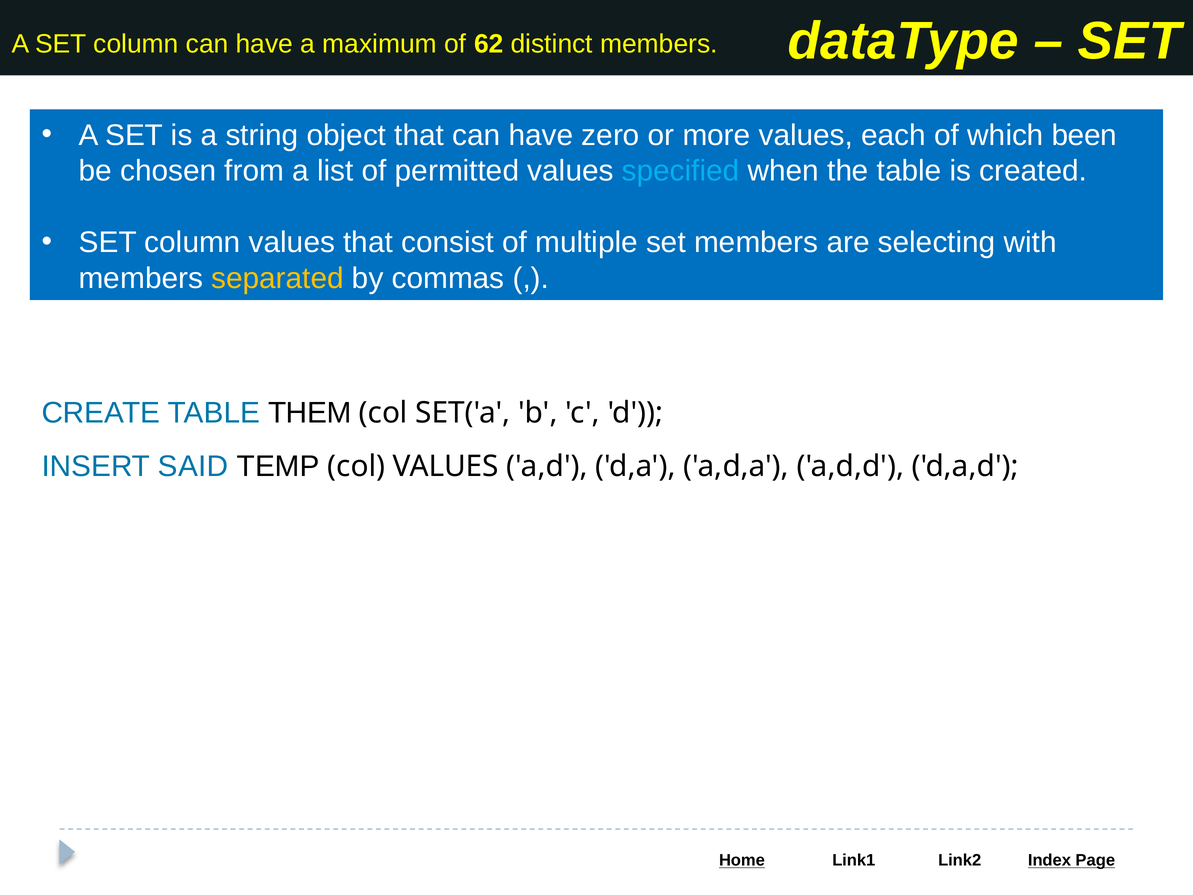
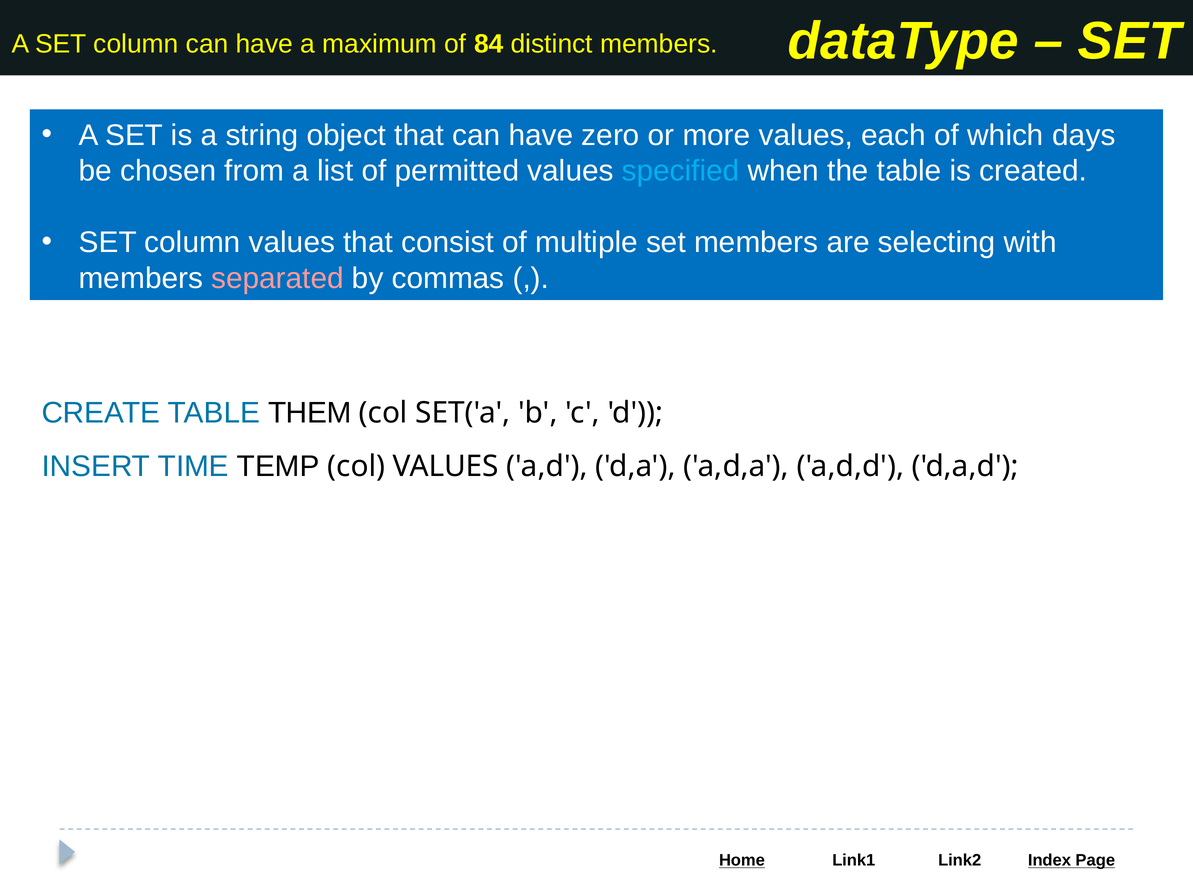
62: 62 -> 84 (489, 44)
been: been -> days (1084, 135)
separated colour: yellow -> pink (277, 278)
SAID: SAID -> TIME (193, 466)
